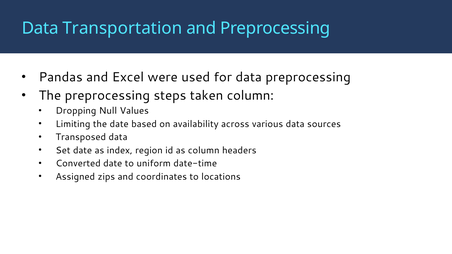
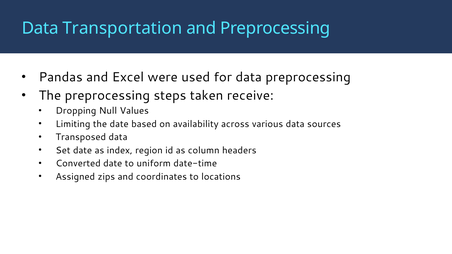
taken column: column -> receive (250, 96)
